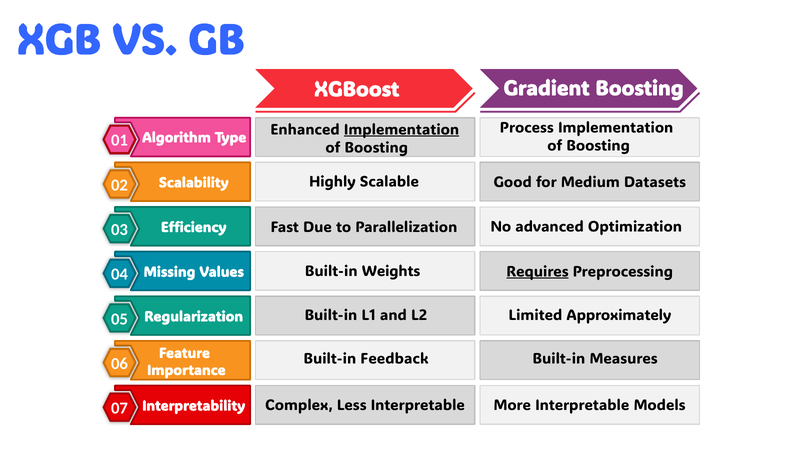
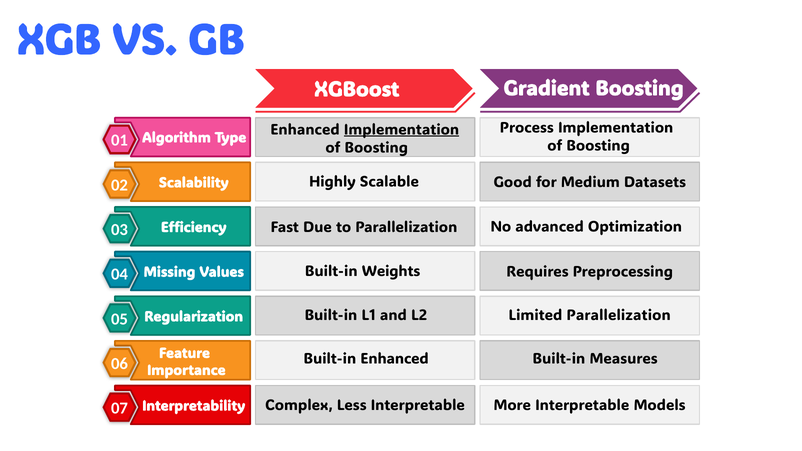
Requires underline: present -> none (537, 272)
Limited Approximately: Approximately -> Parallelization (619, 315)
Built-in Feedback: Feedback -> Enhanced (395, 359)
